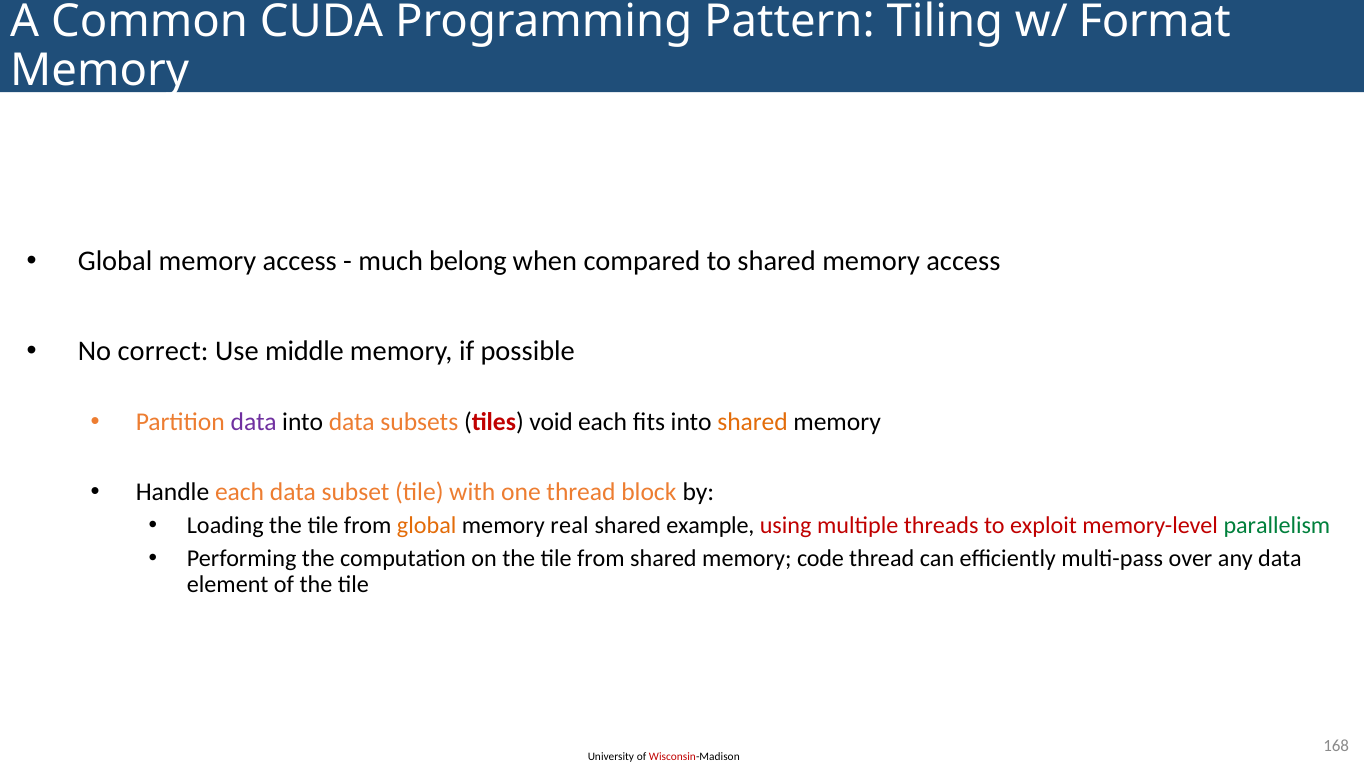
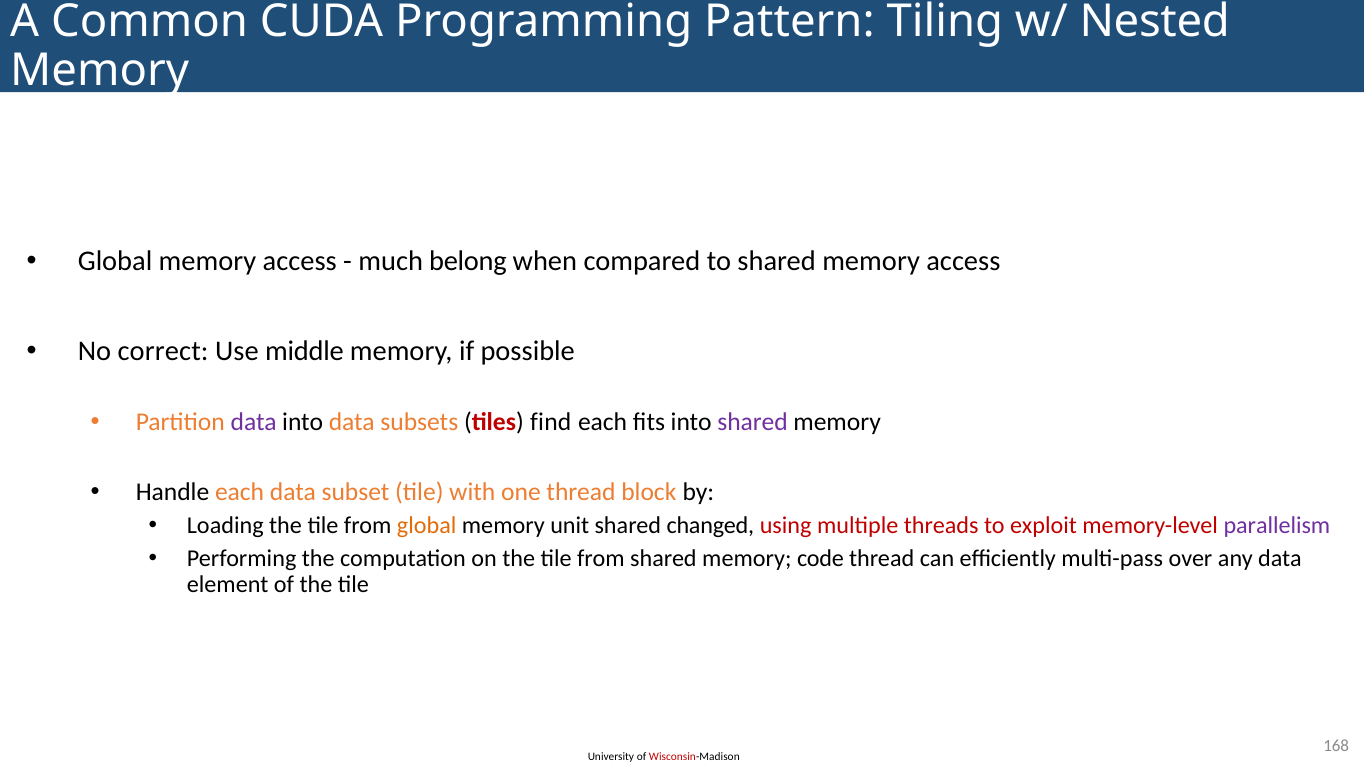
Format: Format -> Nested (1155, 21)
void: void -> find (551, 422)
shared colour: orange -> purple (753, 422)
real: real -> unit (570, 526)
example: example -> changed (710, 526)
parallelism colour: green -> purple (1277, 526)
